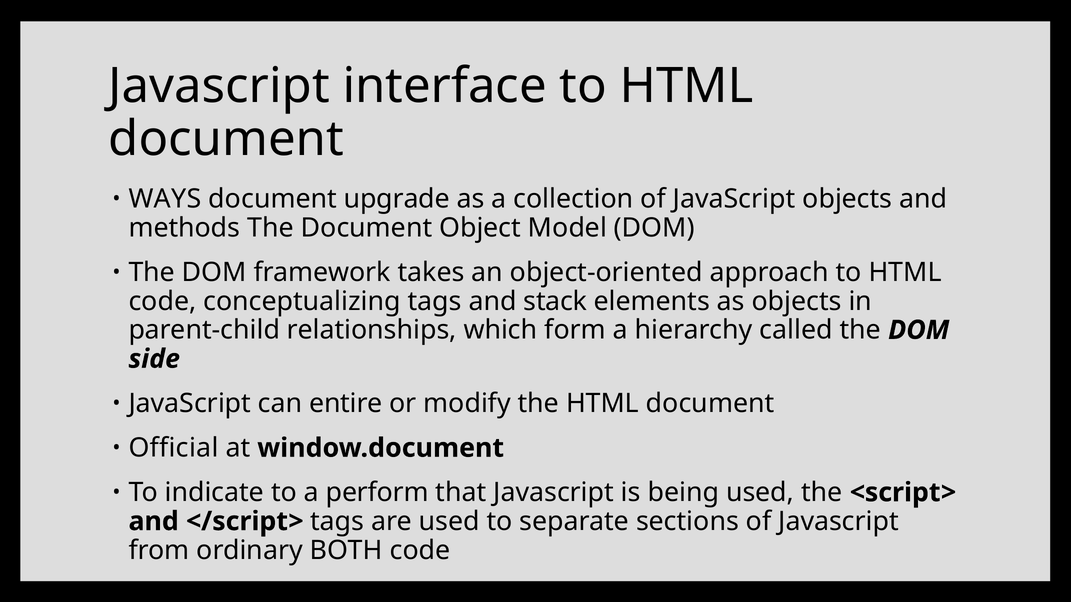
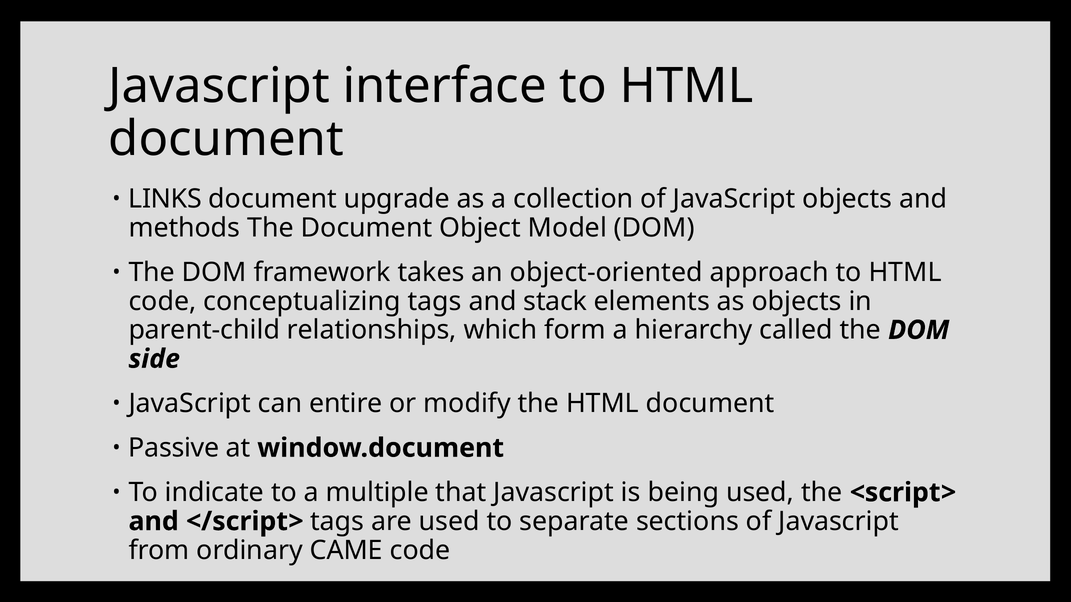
WAYS: WAYS -> LINKS (165, 199)
Official: Official -> Passive (174, 448)
perform: perform -> multiple (377, 493)
BOTH: BOTH -> CAME (346, 551)
